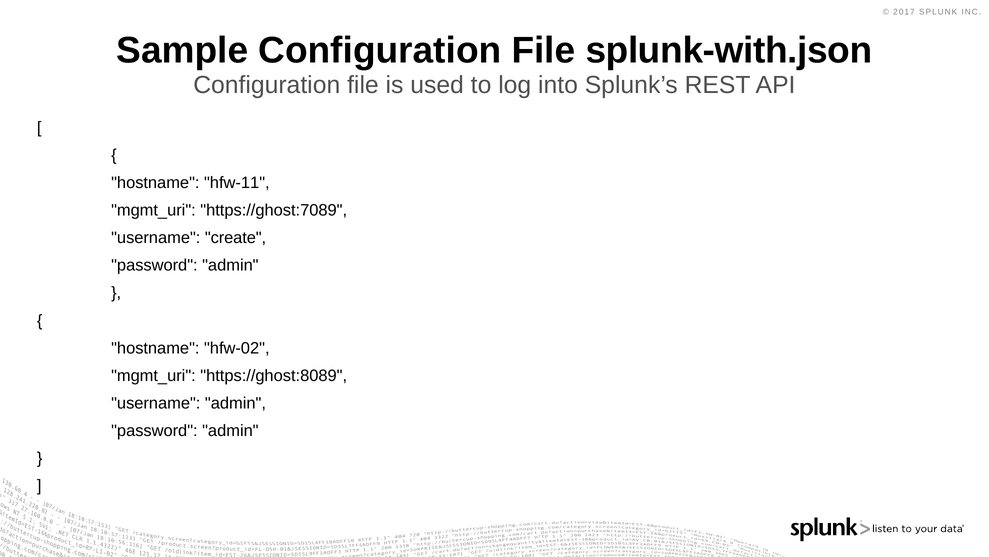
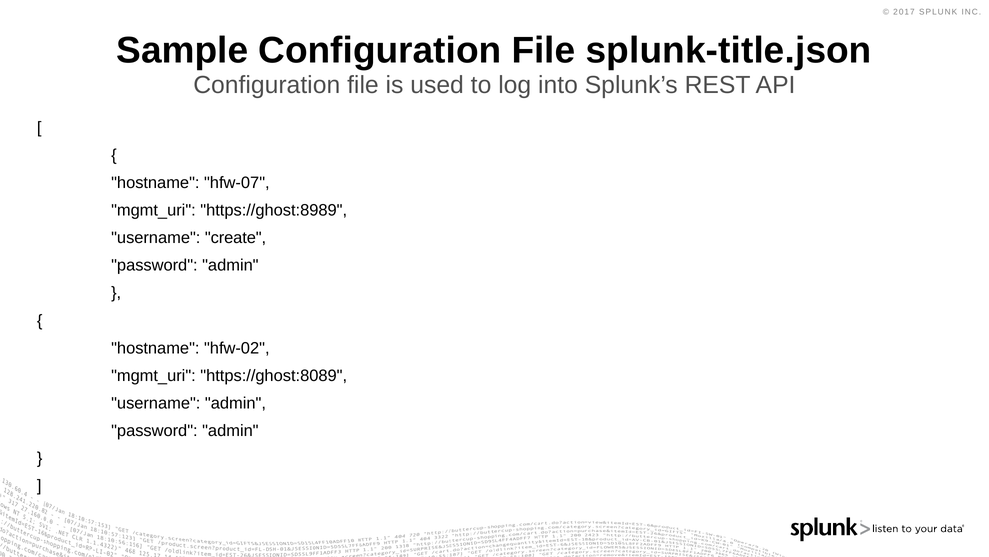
splunk-with.json: splunk-with.json -> splunk-title.json (729, 50)
hfw-11: hfw-11 -> hfw-07 (237, 183)
https://ghost:7089: https://ghost:7089 -> https://ghost:8989 (274, 210)
